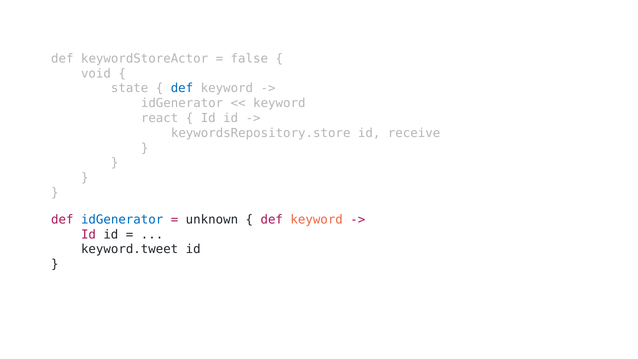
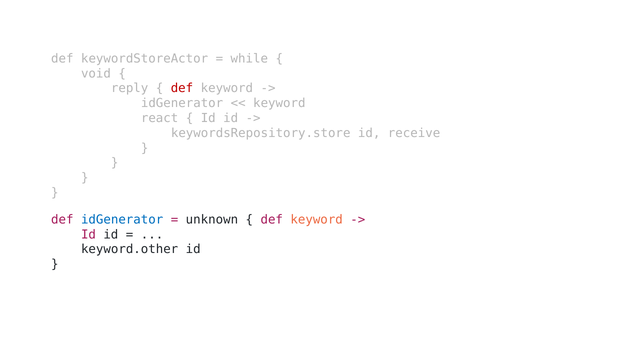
false: false -> while (249, 59)
state: state -> reply (130, 88)
def colour: blue -> red (182, 88)
keyword.tweet: keyword.tweet -> keyword.other (130, 249)
